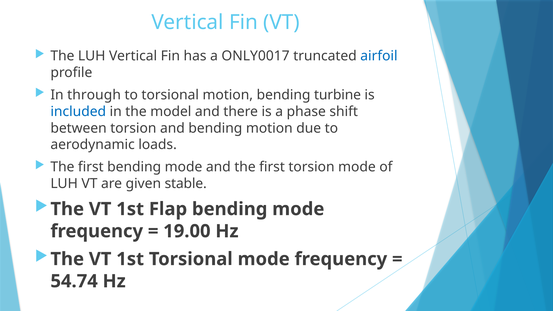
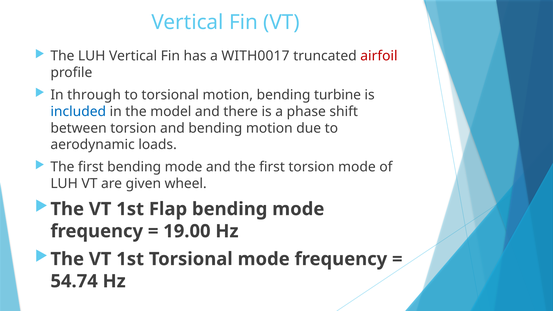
ONLY0017: ONLY0017 -> WITH0017 (255, 56)
airfoil colour: blue -> red (379, 56)
stable: stable -> wheel (186, 184)
